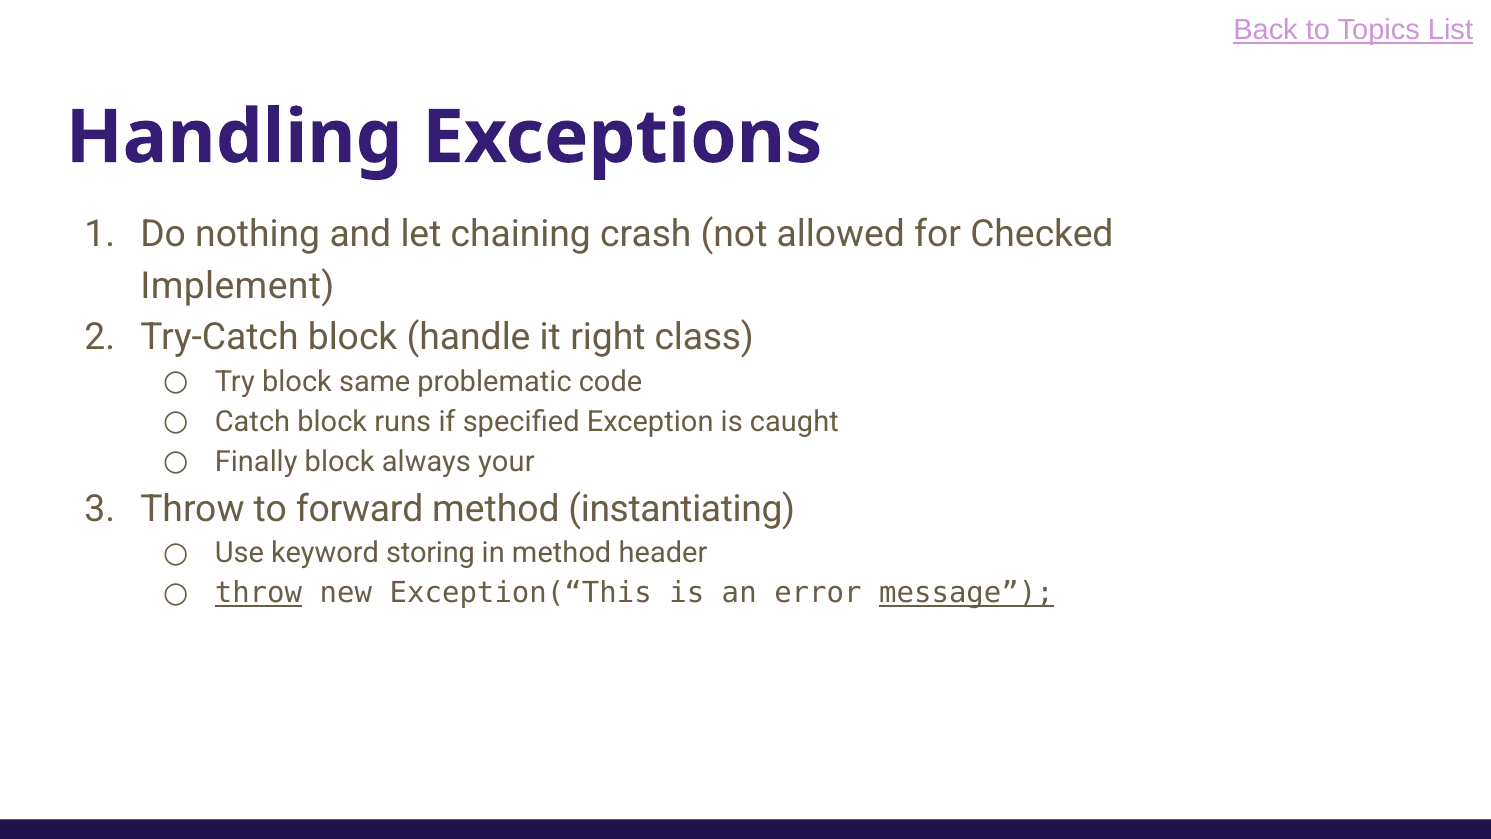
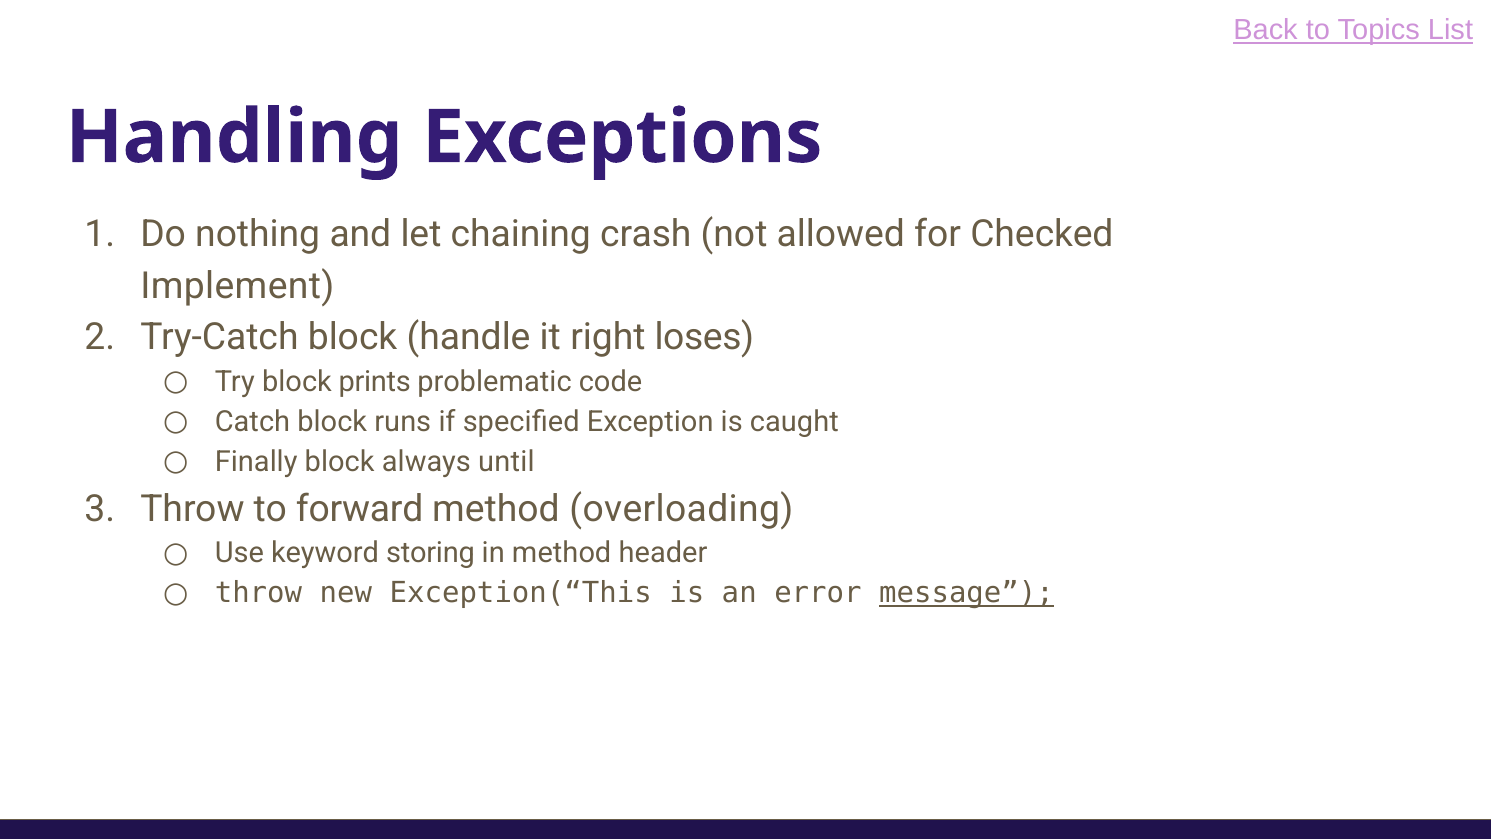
class: class -> loses (704, 337)
same: same -> prints (375, 382)
your: your -> until (506, 462)
instantiating: instantiating -> overloading (681, 509)
throw underline: present -> none (258, 593)
